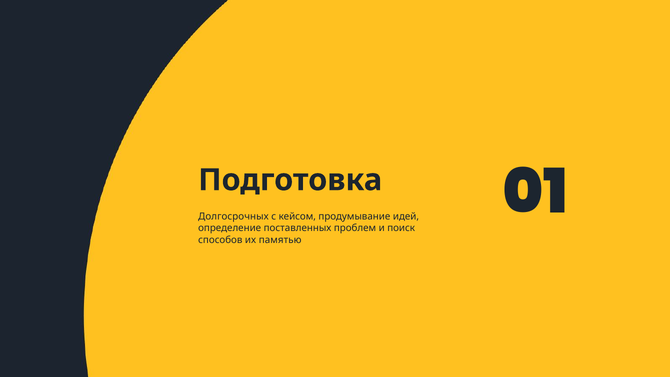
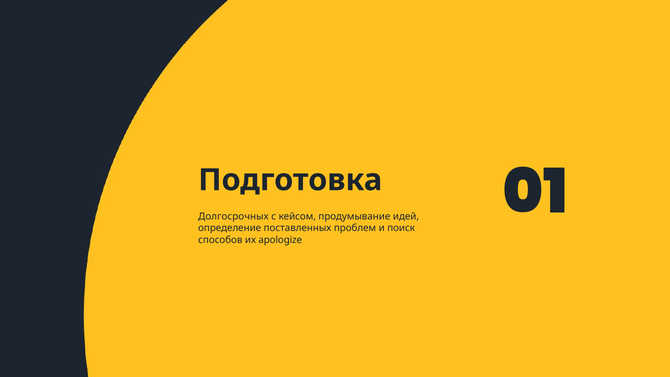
памятью: памятью -> apologize (280, 240)
